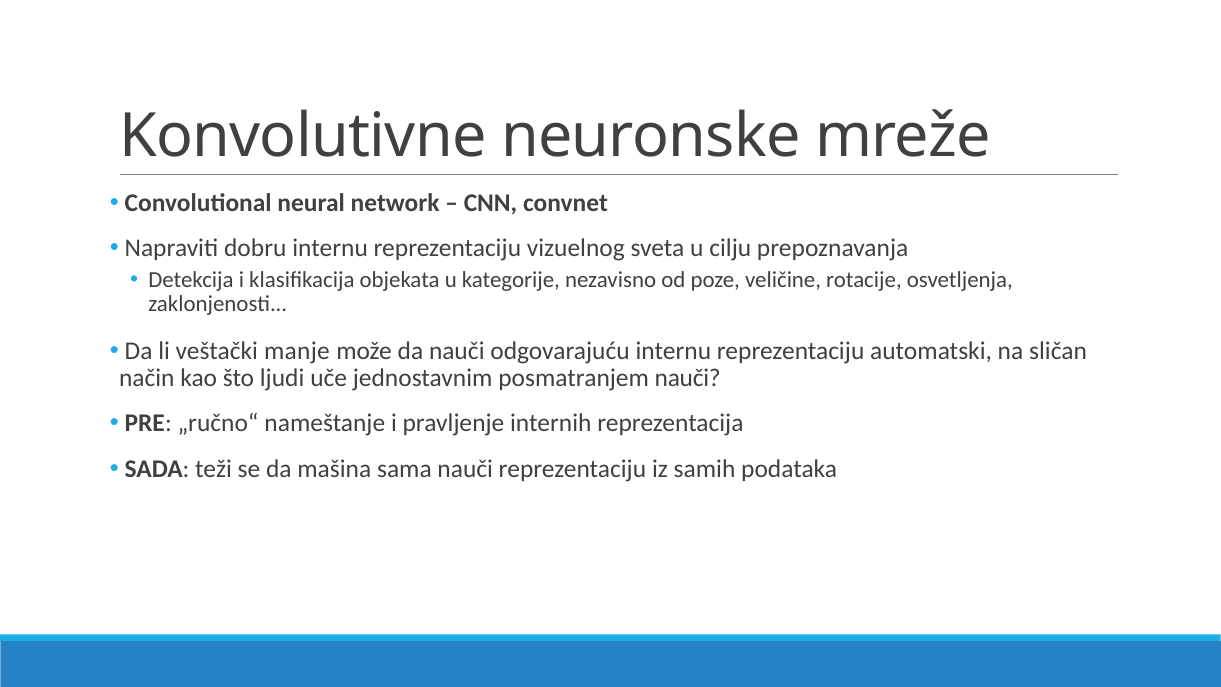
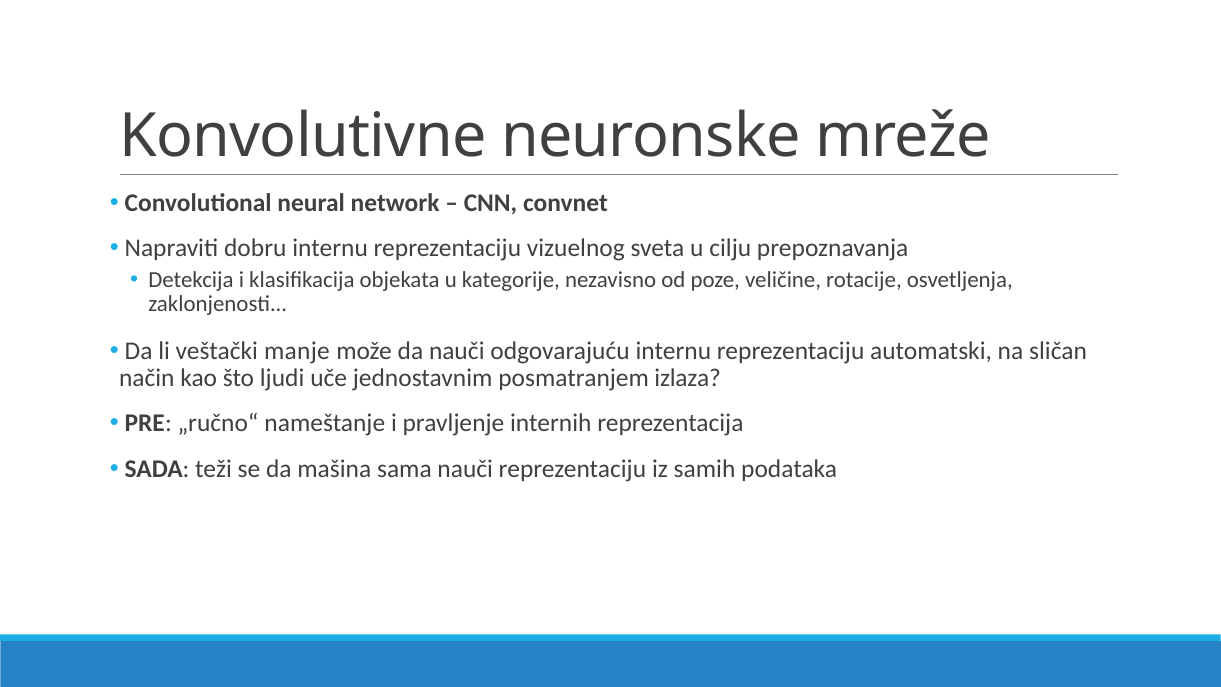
posmatranjem nauči: nauči -> izlaza (688, 378)
